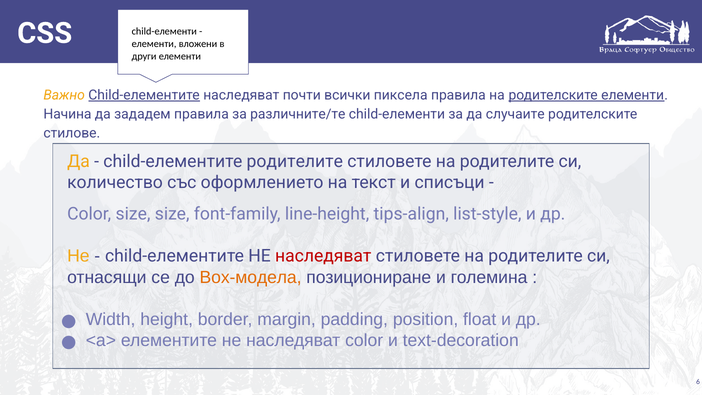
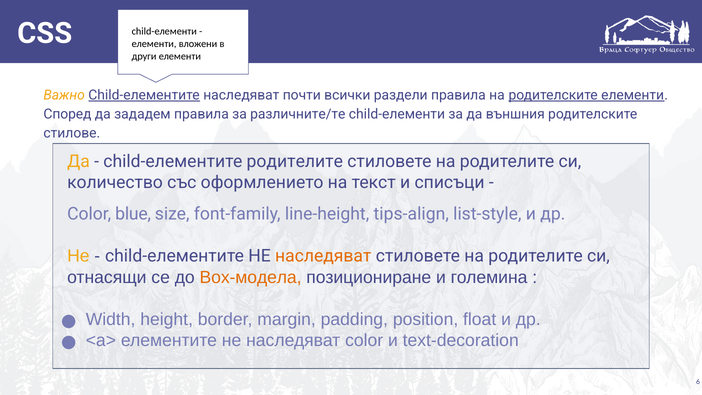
пиксела: пиксела -> раздели (401, 95)
Начина: Начина -> Според (67, 114)
случаите: случаите -> външния (515, 114)
Color size: size -> blue (133, 214)
наследяват colour: red -> orange (323, 256)
